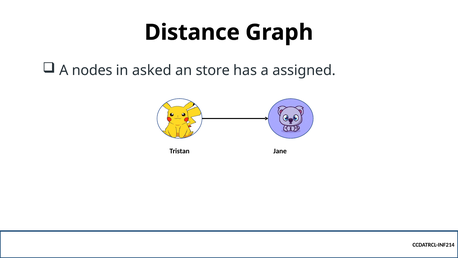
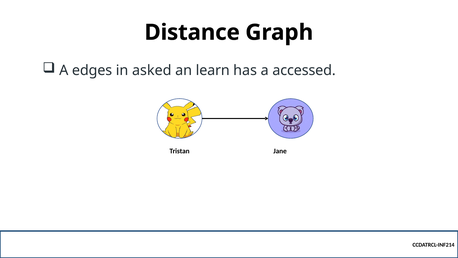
nodes: nodes -> edges (92, 70)
store: store -> learn (213, 70)
assigned: assigned -> accessed (304, 70)
